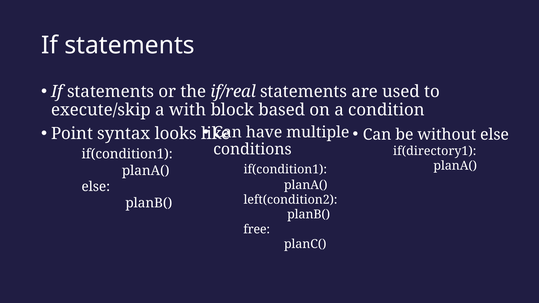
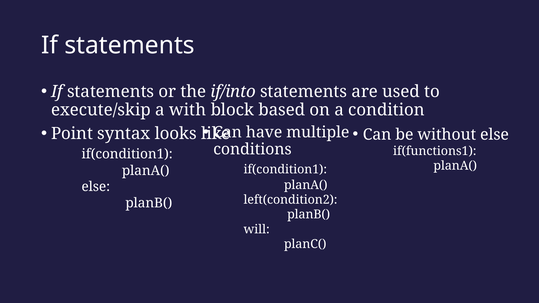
if/real: if/real -> if/into (233, 92)
if(directory1: if(directory1 -> if(functions1 (435, 151)
free: free -> will (257, 229)
